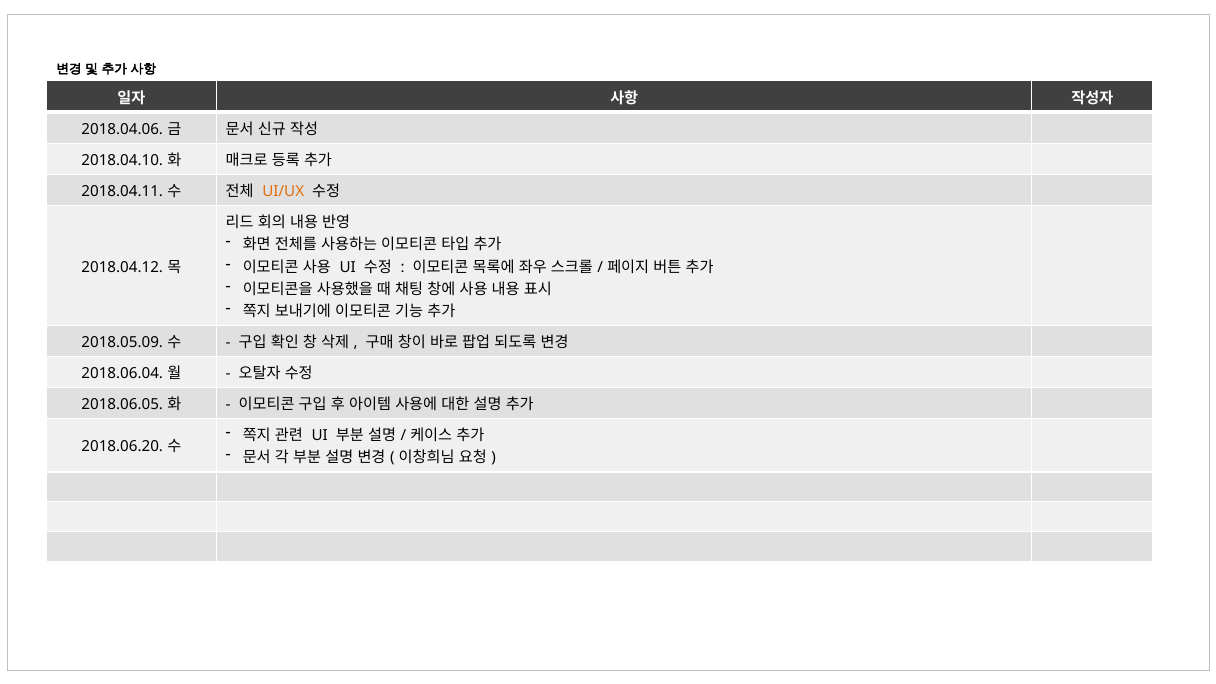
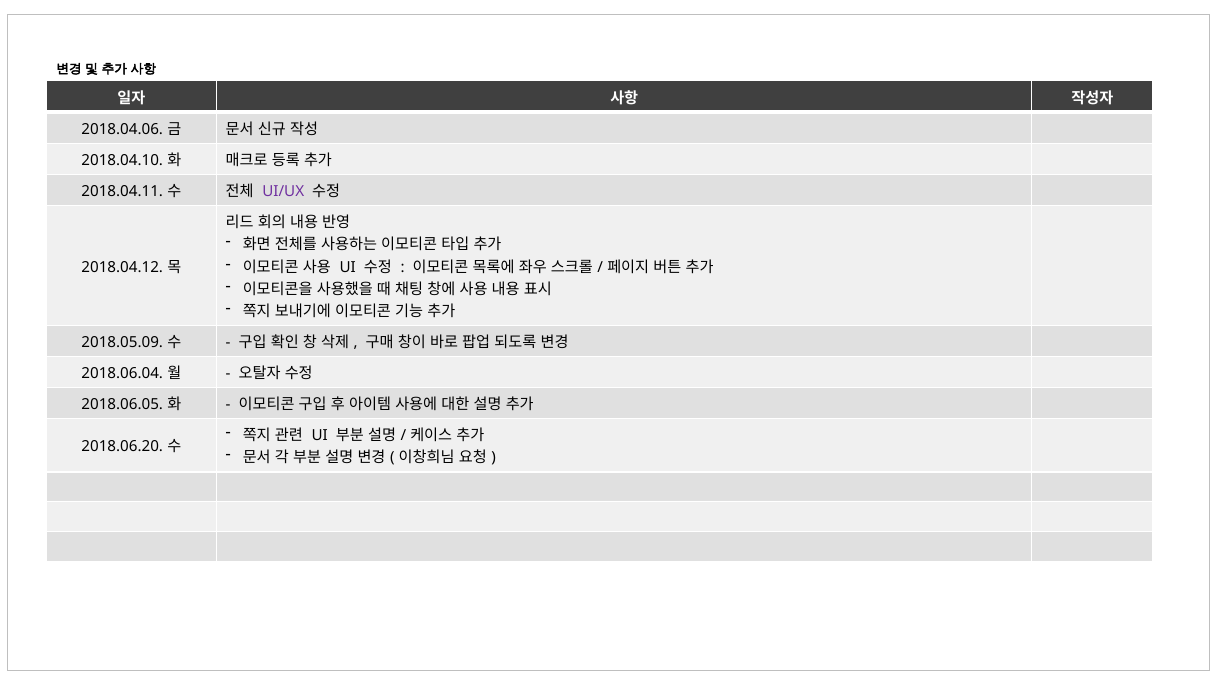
UI/UX colour: orange -> purple (283, 192)
